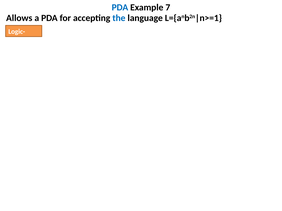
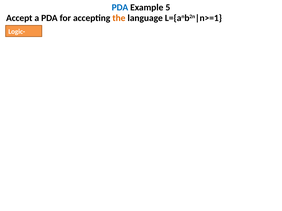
7: 7 -> 5 (168, 7)
Allows: Allows -> Accept (19, 18)
the colour: blue -> orange (119, 18)
